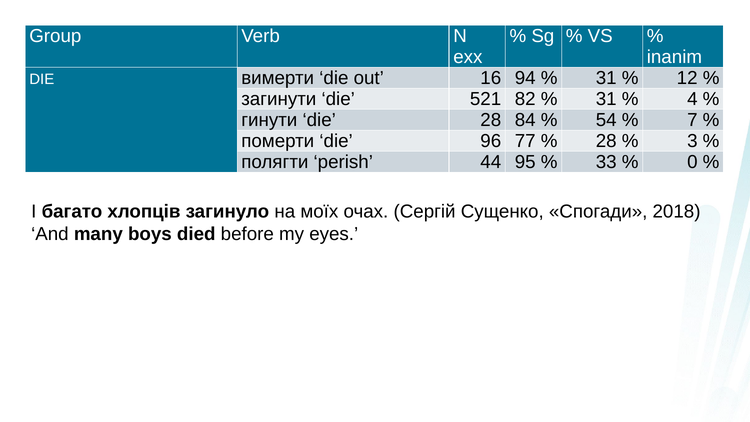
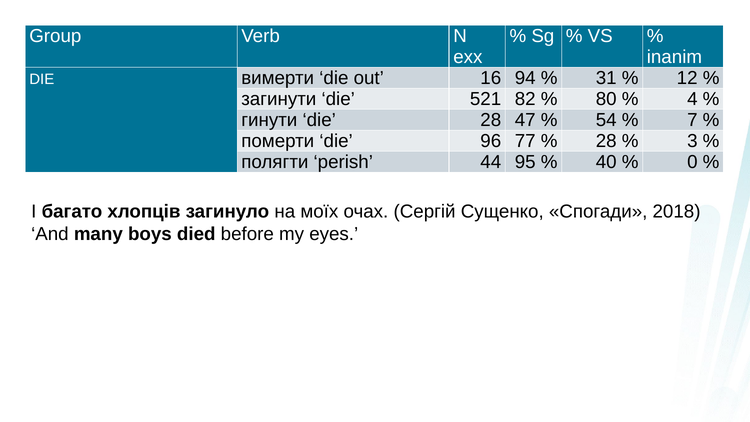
31: 31 -> 80 (606, 99)
84: 84 -> 47 (525, 120)
33: 33 -> 40 (606, 162)
